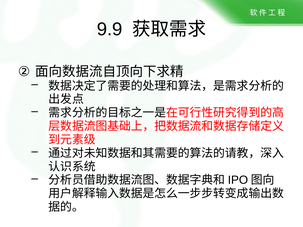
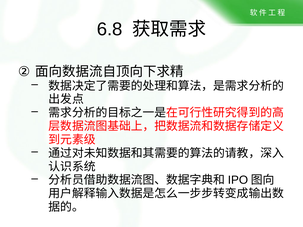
9.9: 9.9 -> 6.8 (110, 29)
